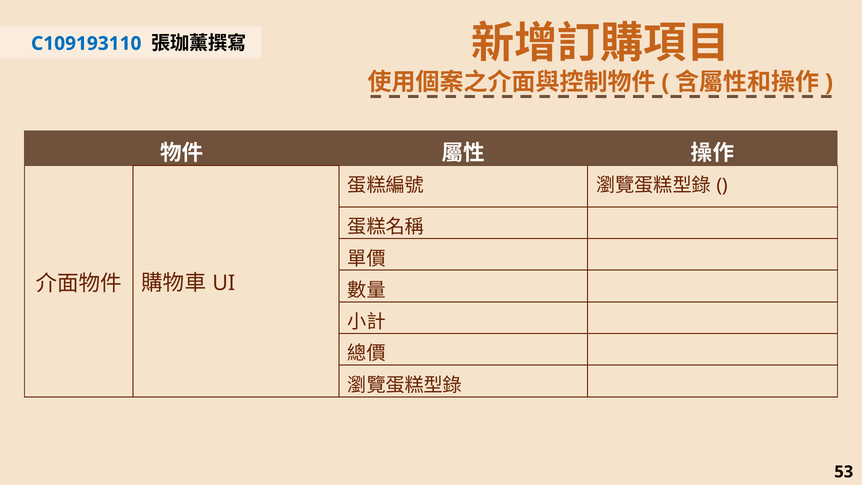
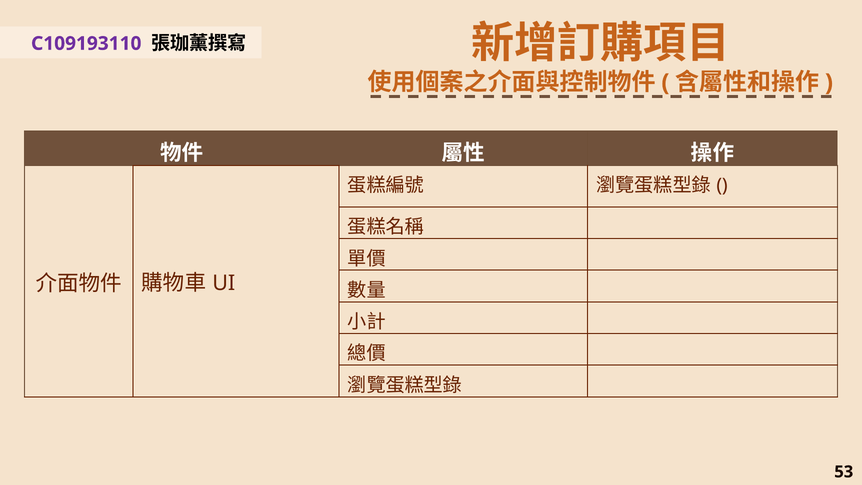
C109193110 colour: blue -> purple (86, 44)
